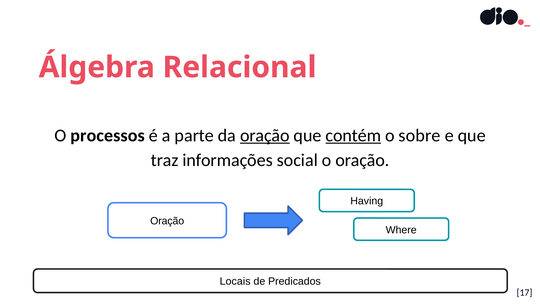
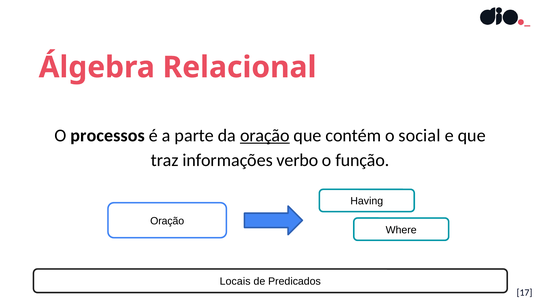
contém underline: present -> none (353, 135)
sobre: sobre -> social (420, 135)
social: social -> verbo (297, 160)
o oração: oração -> função (362, 160)
